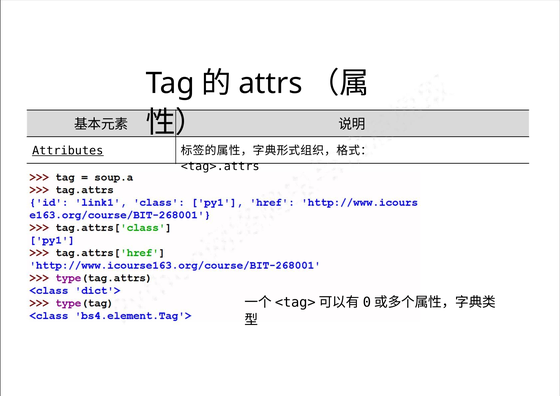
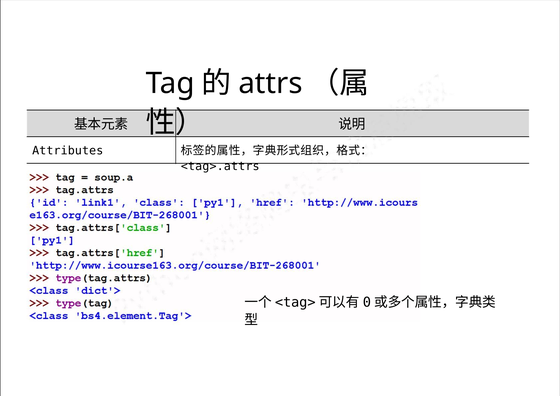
Attributes underline: present -> none (68, 151)
